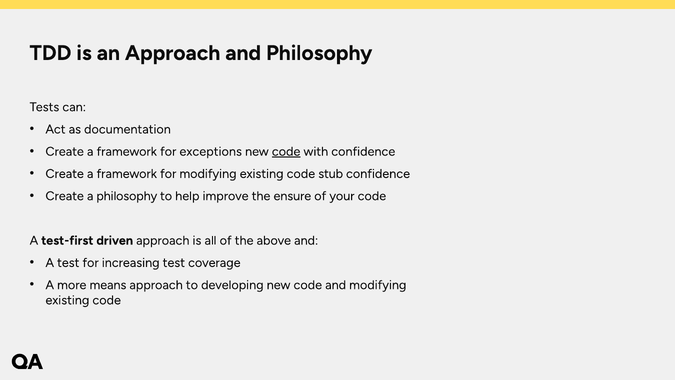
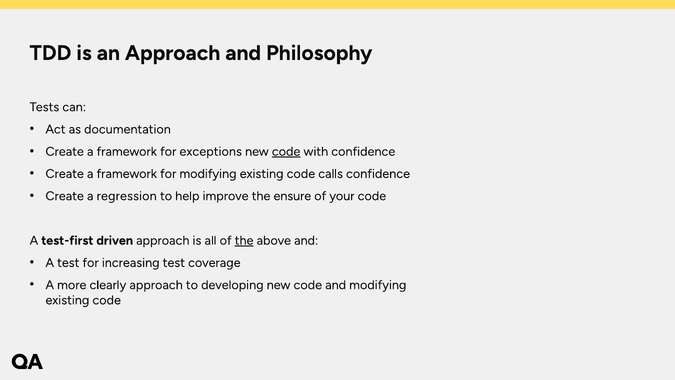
stub: stub -> calls (331, 174)
a philosophy: philosophy -> regression (127, 196)
the underline: none -> present (244, 240)
means: means -> clearly (108, 285)
